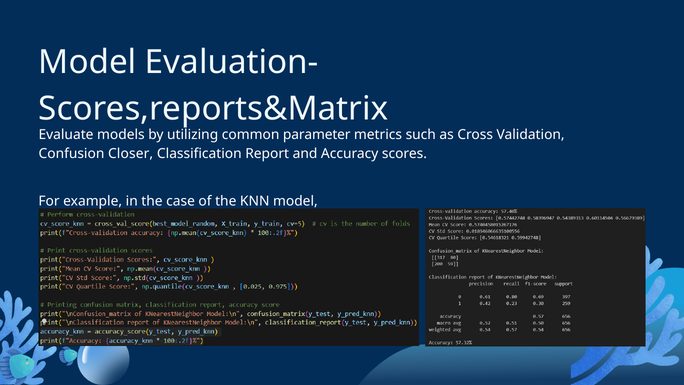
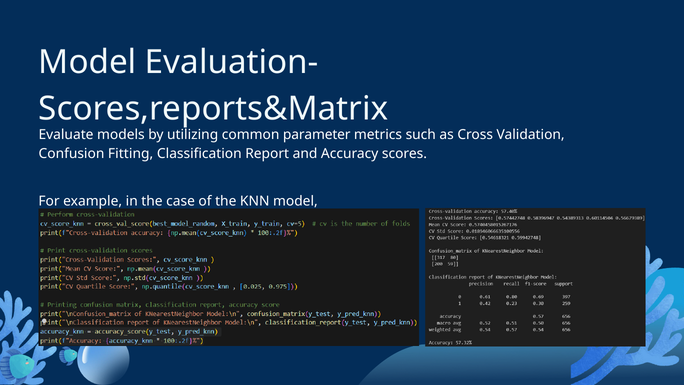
Closer: Closer -> Fitting (131, 154)
